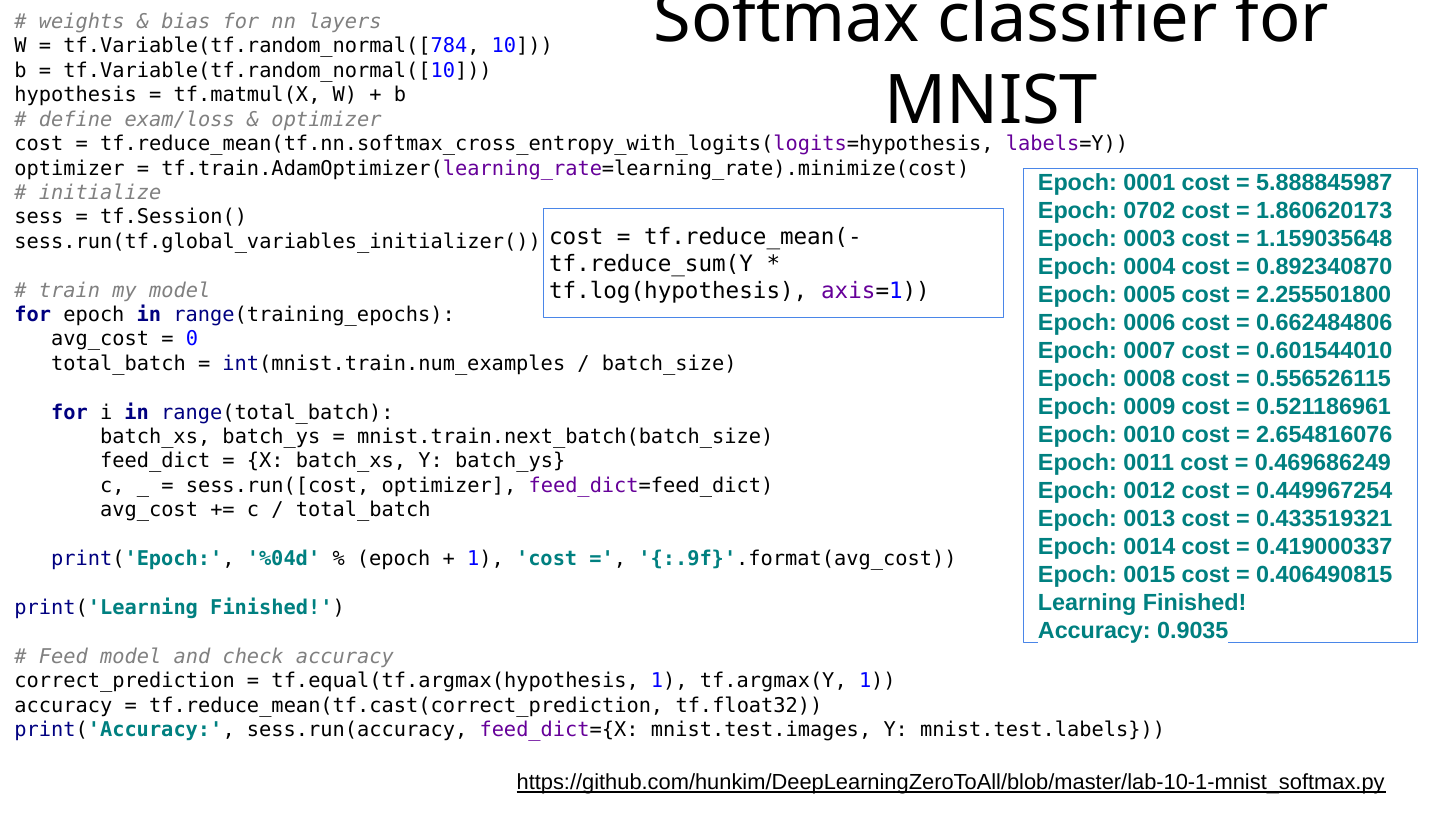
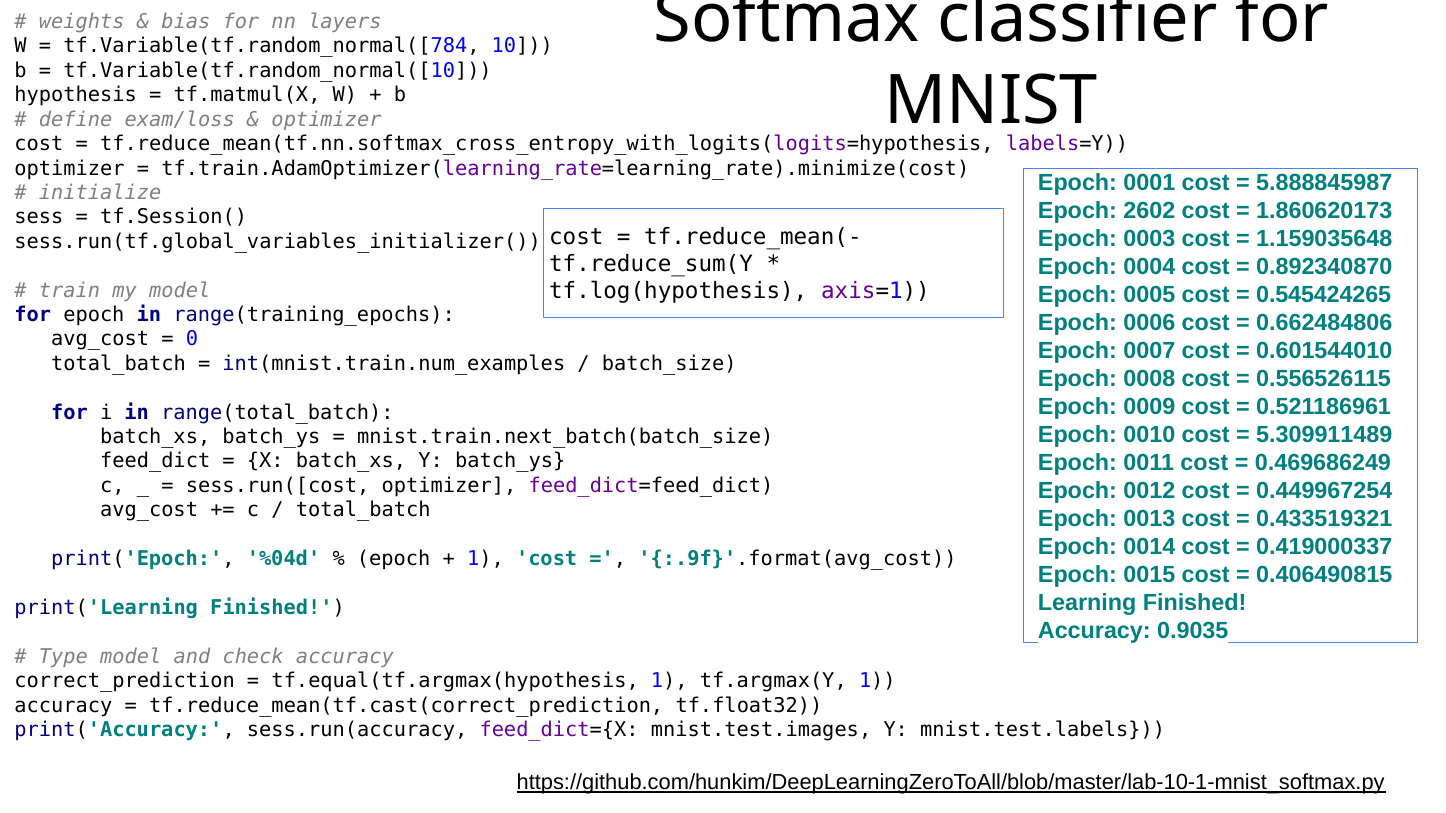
0702: 0702 -> 2602 (1149, 211)
2.255501800: 2.255501800 -> 0.545424265 (1324, 295)
2.654816076: 2.654816076 -> 5.309911489 (1324, 435)
Feed: Feed -> Type (63, 657)
